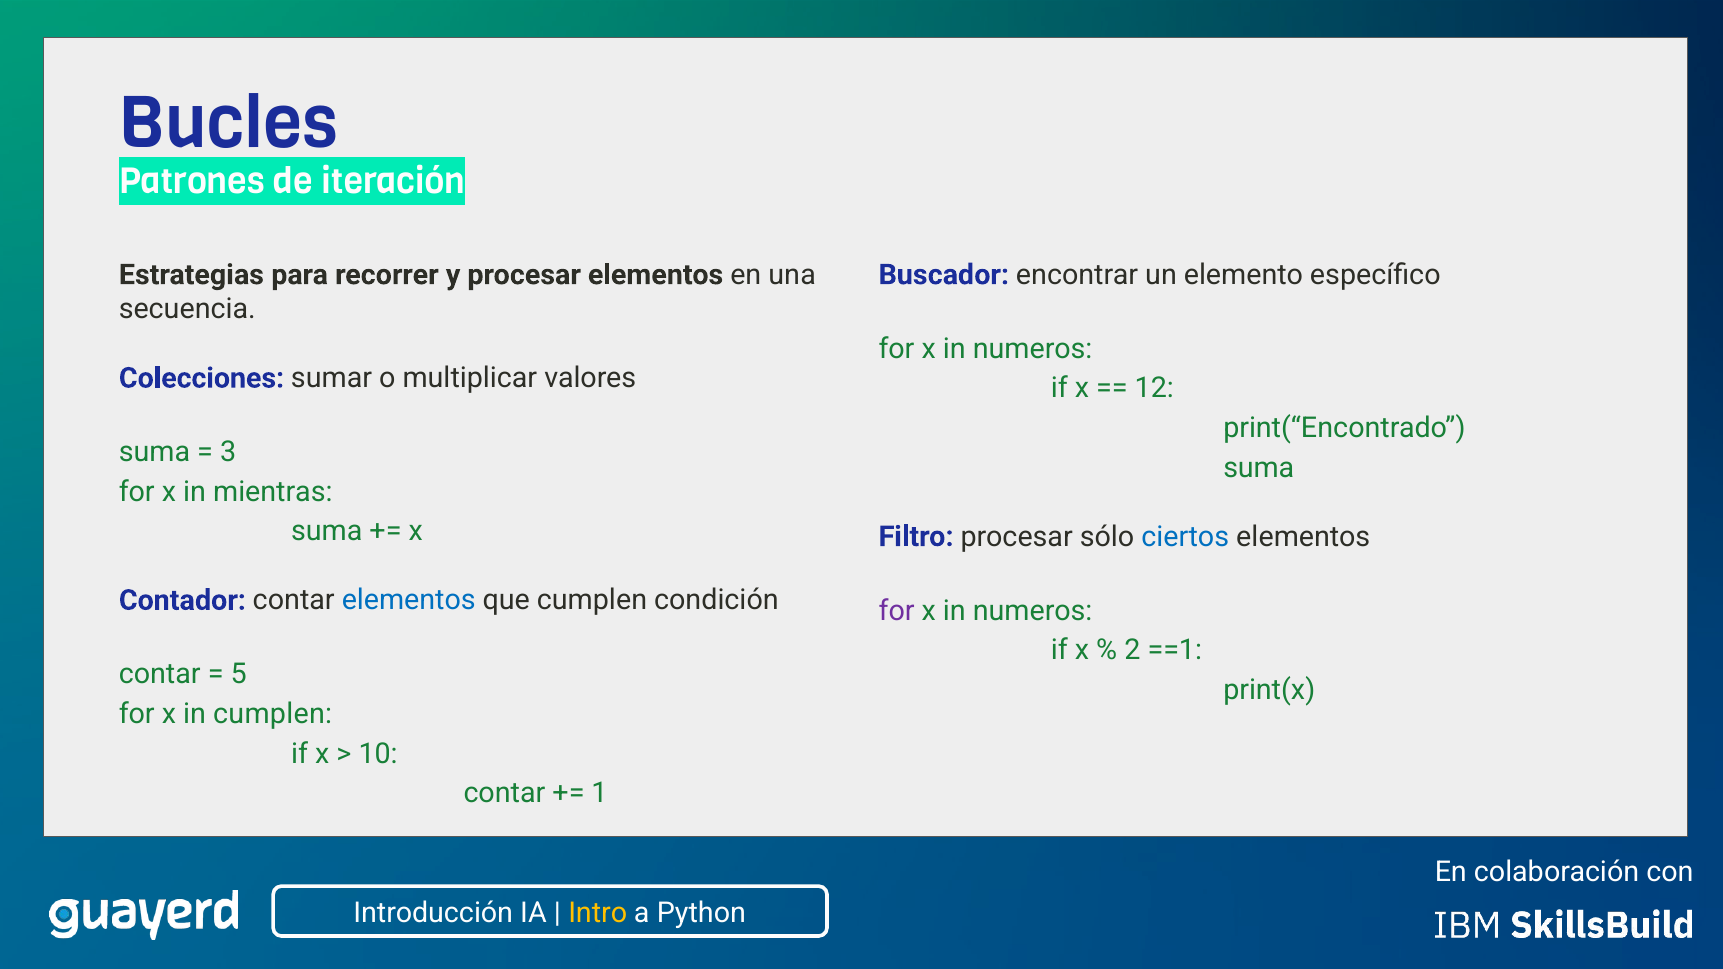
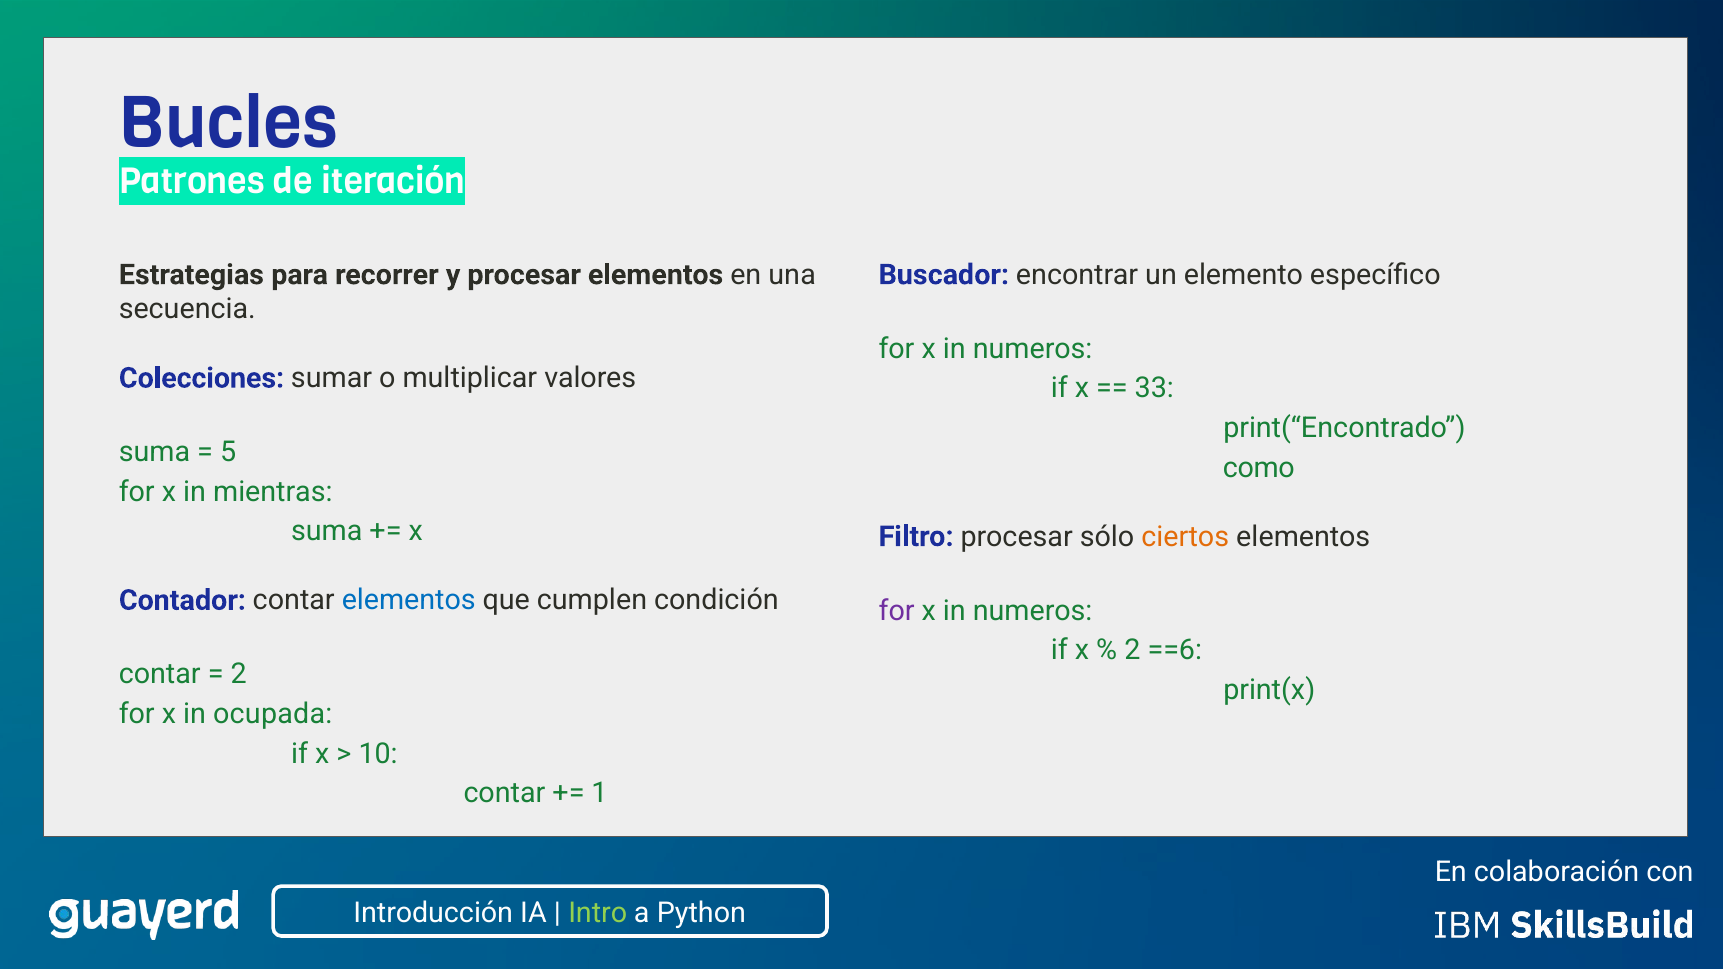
12: 12 -> 33 (1154, 389)
3: 3 -> 5 (228, 452)
suma: suma -> como (1259, 468)
ciertos colour: blue -> orange (1185, 537)
==1: ==1 -> ==6 (1175, 650)
5: 5 -> 2 (239, 675)
in cumplen: cumplen -> ocupada (273, 714)
Intro colour: yellow -> light green (598, 913)
